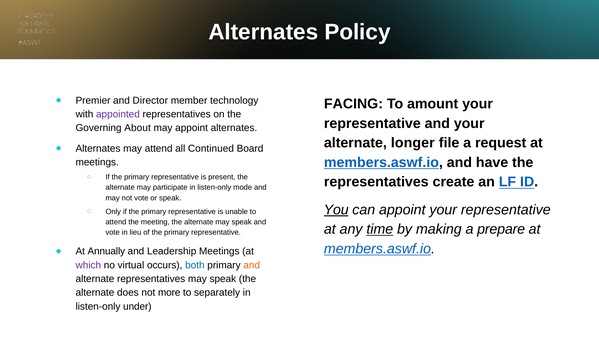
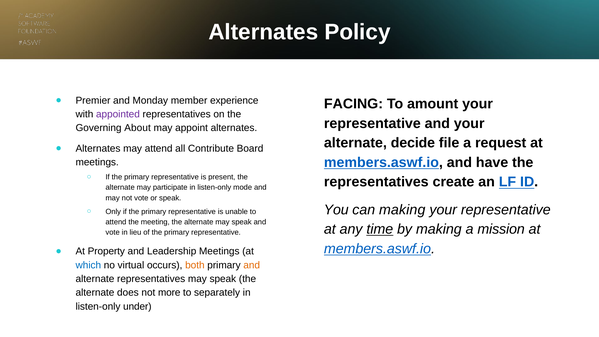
Director: Director -> Monday (150, 100)
technology: technology -> experience (234, 100)
longer: longer -> decide (413, 143)
Continued: Continued -> Contribute (211, 148)
You underline: present -> none (336, 210)
can appoint: appoint -> making (402, 210)
prepare: prepare -> mission (501, 229)
Annually: Annually -> Property (106, 251)
which colour: purple -> blue (88, 265)
both colour: blue -> orange (195, 265)
